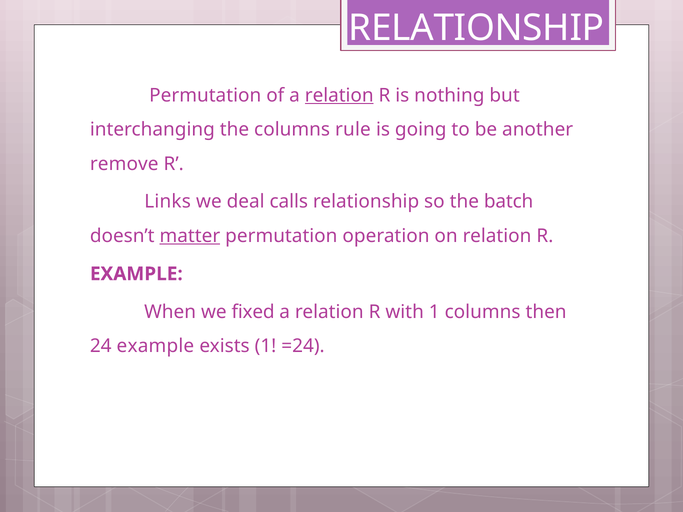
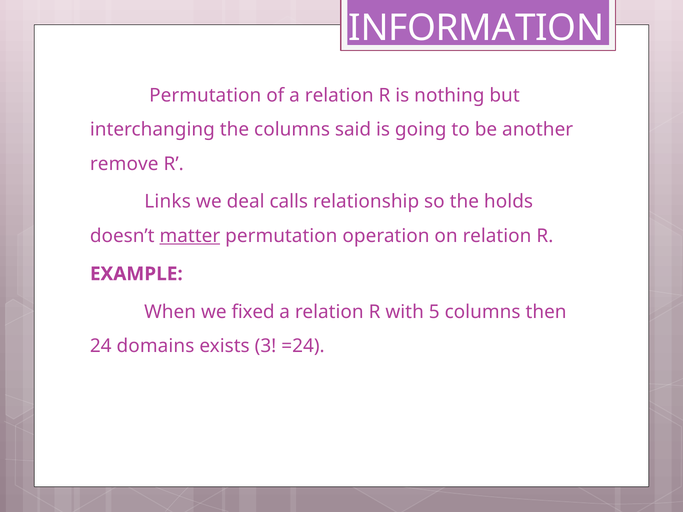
RELATIONSHIP: RELATIONSHIP -> INFORMATION (476, 28)
relation underline: present -> none (339, 95)
rule: rule -> said (353, 130)
batch: batch -> holds (509, 202)
with 1: 1 -> 5 (434, 312)
24 example: example -> domains (155, 346)
exists 1: 1 -> 3 (266, 346)
